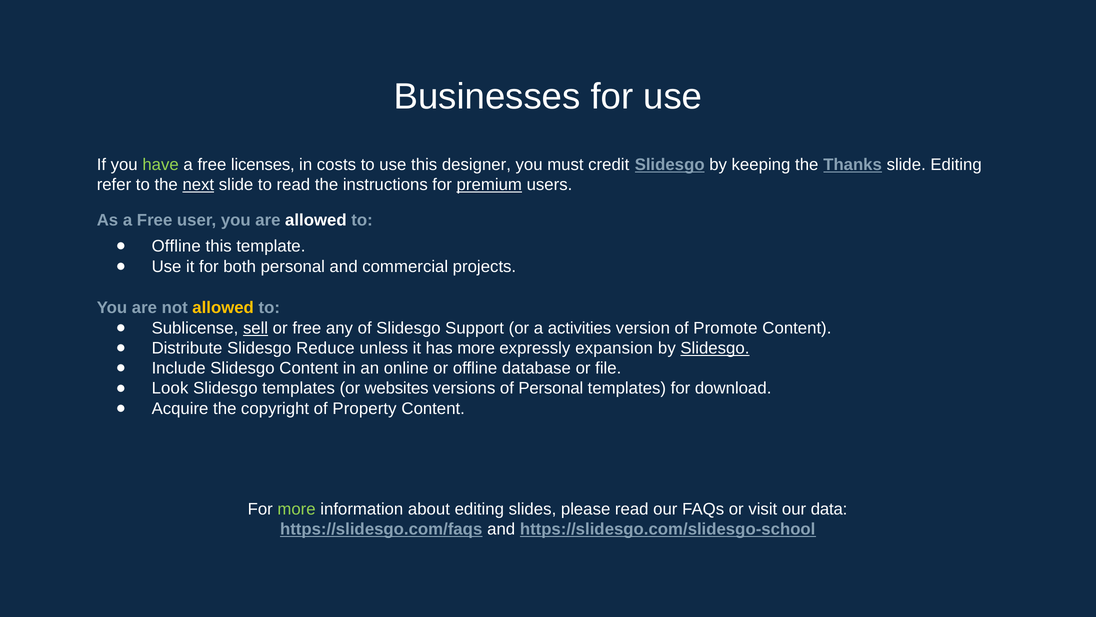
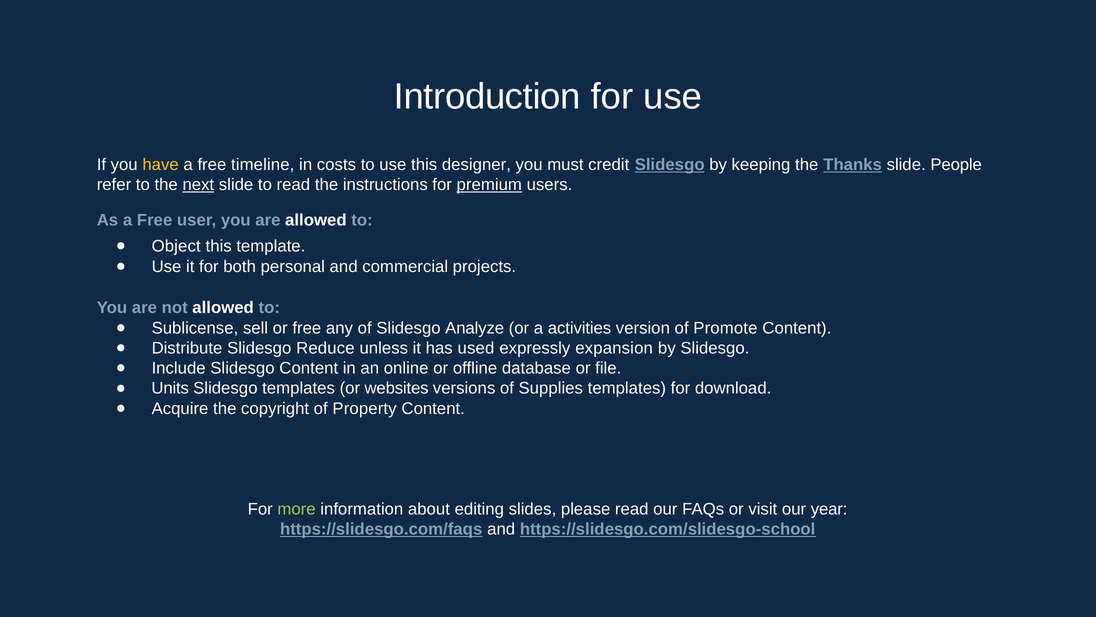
Businesses: Businesses -> Introduction (487, 97)
have colour: light green -> yellow (161, 165)
licenses: licenses -> timeline (263, 165)
slide Editing: Editing -> People (956, 165)
Offline: Offline -> Object (176, 246)
allowed colour: yellow -> white (223, 308)
sell underline: present -> none (256, 328)
Support: Support -> Analyze (475, 328)
has more: more -> used (476, 348)
Slidesgo underline: present -> none (715, 348)
Look: Look -> Units (170, 388)
of Personal: Personal -> Supplies (551, 388)
data: data -> year (829, 509)
